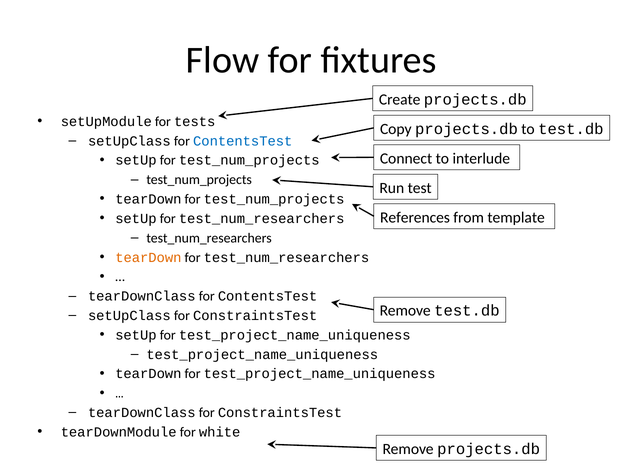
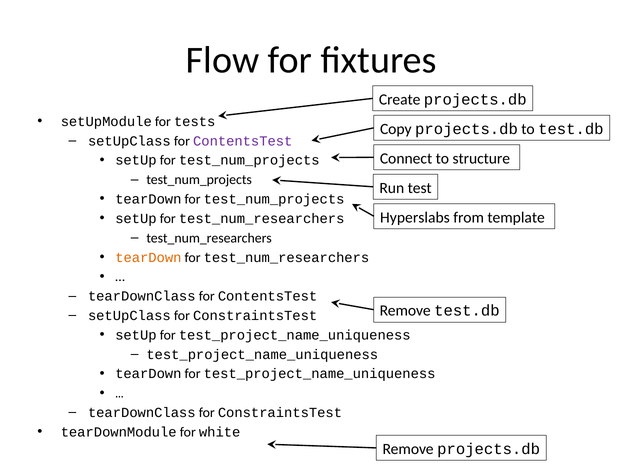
ContentsTest colour: blue -> purple (243, 141)
interlude: interlude -> structure (481, 158)
References: References -> Hyperslabs (415, 217)
